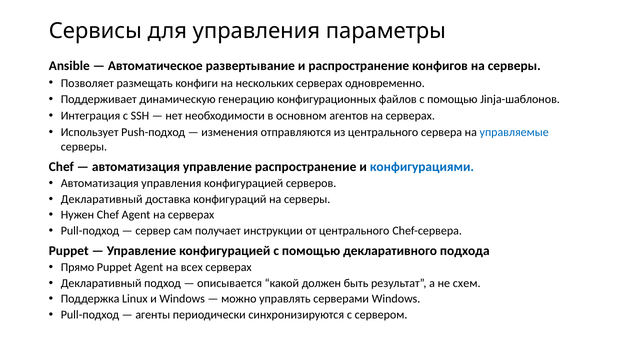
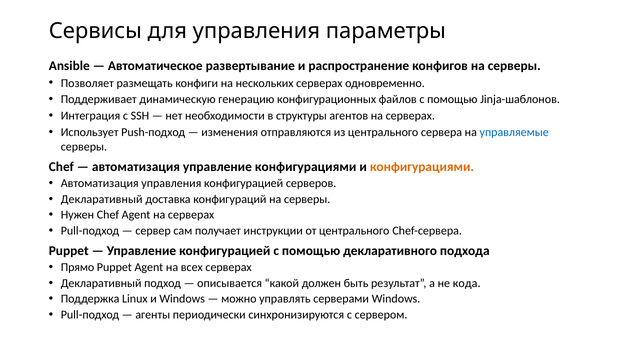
основном: основном -> структуры (301, 116)
управление распространение: распространение -> конфигурациями (306, 167)
конфигурациями colour: blue -> orange (422, 167)
схем: схем -> кода (467, 283)
